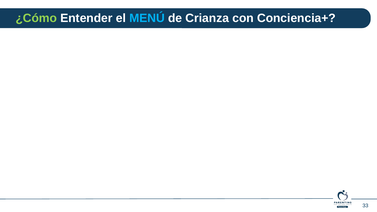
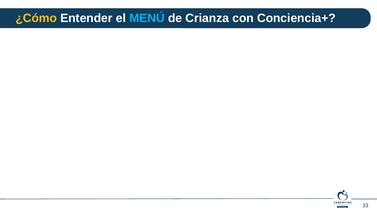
¿Cómo colour: light green -> yellow (36, 18)
